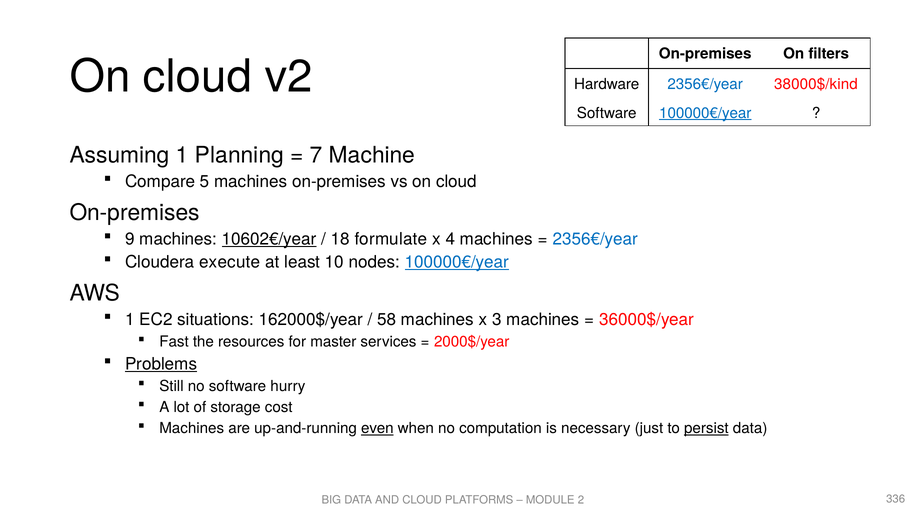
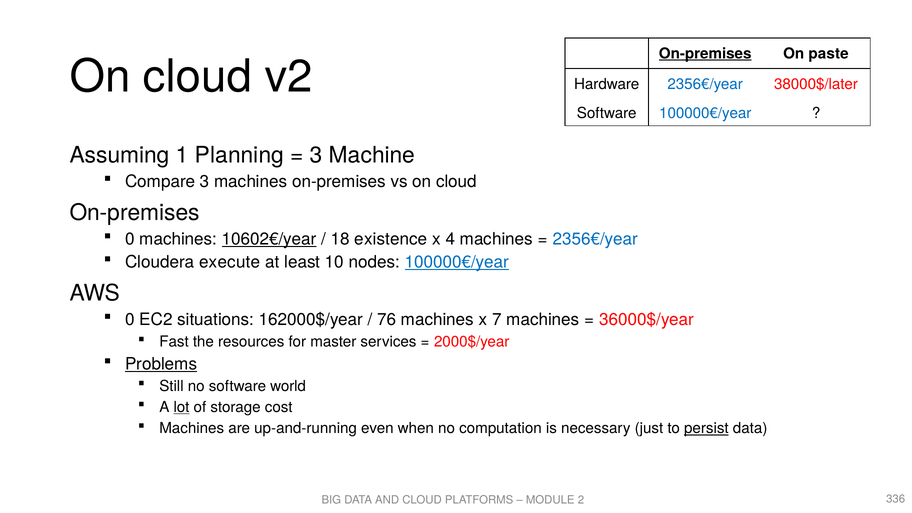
On-premises underline: none -> present (705, 54)
filters: filters -> paste (829, 54)
38000$/kind: 38000$/kind -> 38000$/later (816, 84)
100000€/year underline: present -> none (705, 113)
7: 7 -> 3 (316, 155)
Compare 5: 5 -> 3 (205, 182)
9: 9 -> 0 (130, 239)
formulate: formulate -> existence (391, 239)
1: 1 -> 0 (130, 320)
58: 58 -> 76 (387, 320)
3: 3 -> 7 (497, 320)
hurry: hurry -> world (288, 386)
lot underline: none -> present (181, 407)
even underline: present -> none (377, 428)
